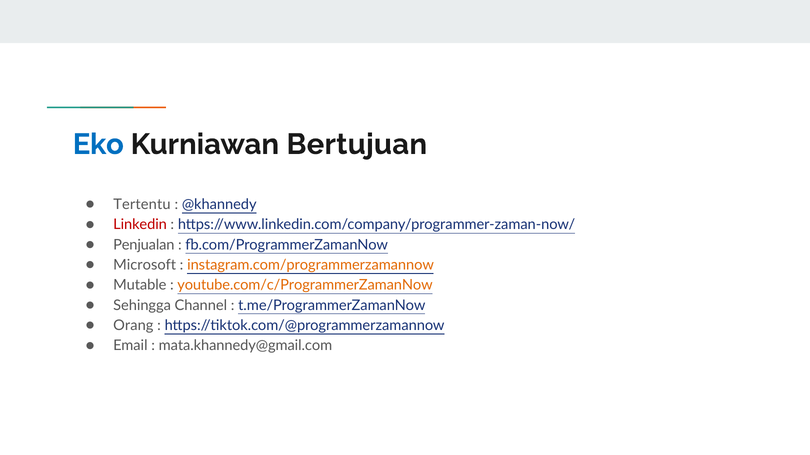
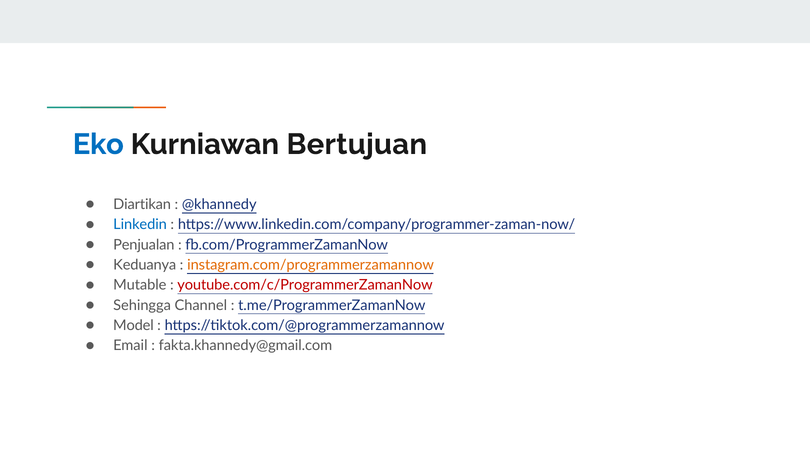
Tertentu: Tertentu -> Diartikan (142, 205)
Linkedin colour: red -> blue (140, 225)
Microsoft: Microsoft -> Keduanya (145, 265)
youtube.com/c/ProgrammerZamanNow colour: orange -> red (305, 285)
Orang: Orang -> Model (133, 326)
mata.khannedy@gmail.com: mata.khannedy@gmail.com -> fakta.khannedy@gmail.com (245, 346)
